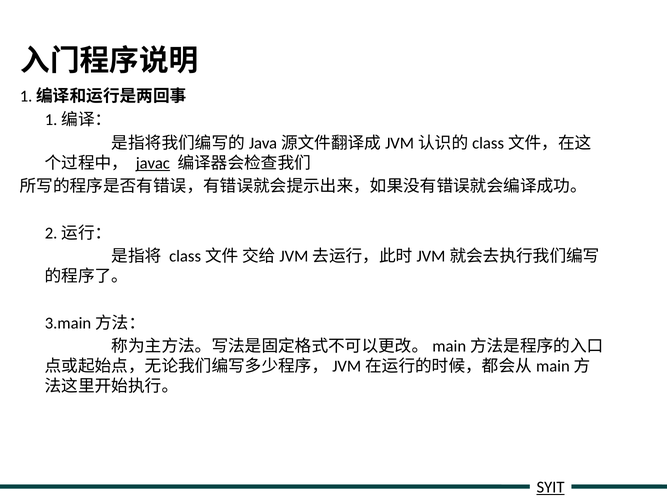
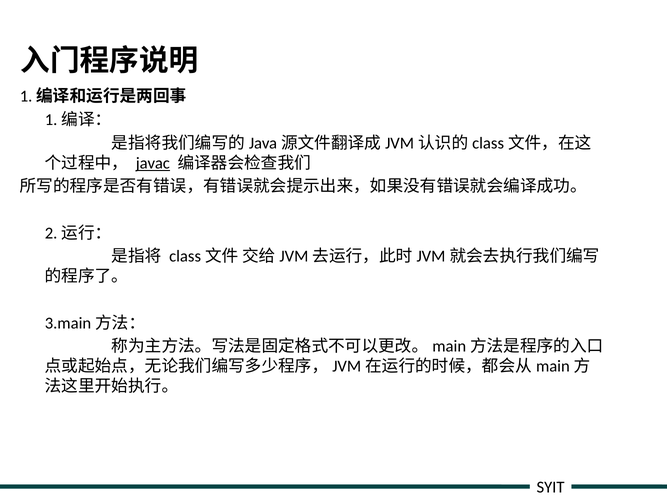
SYIT underline: present -> none (551, 488)
